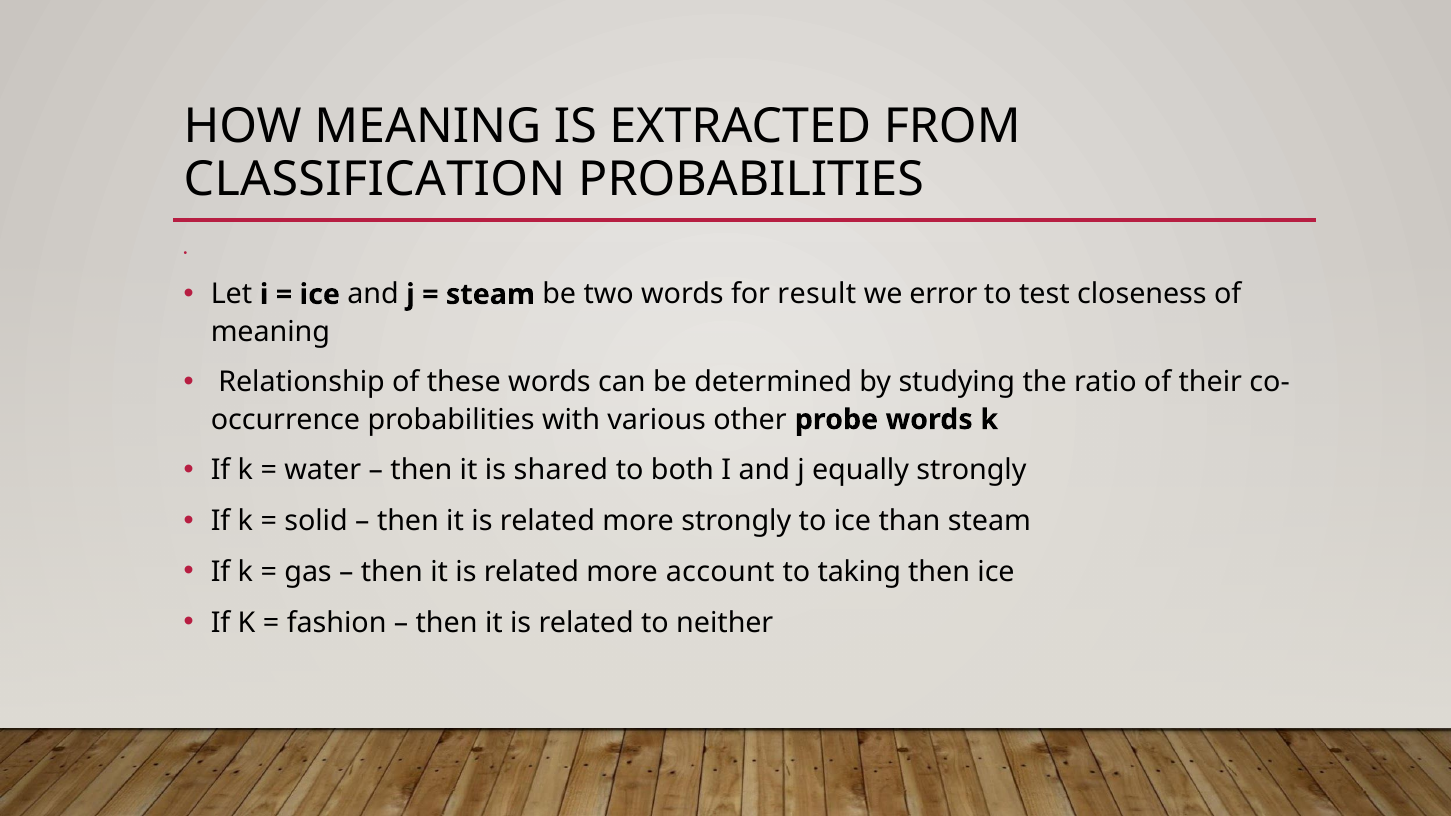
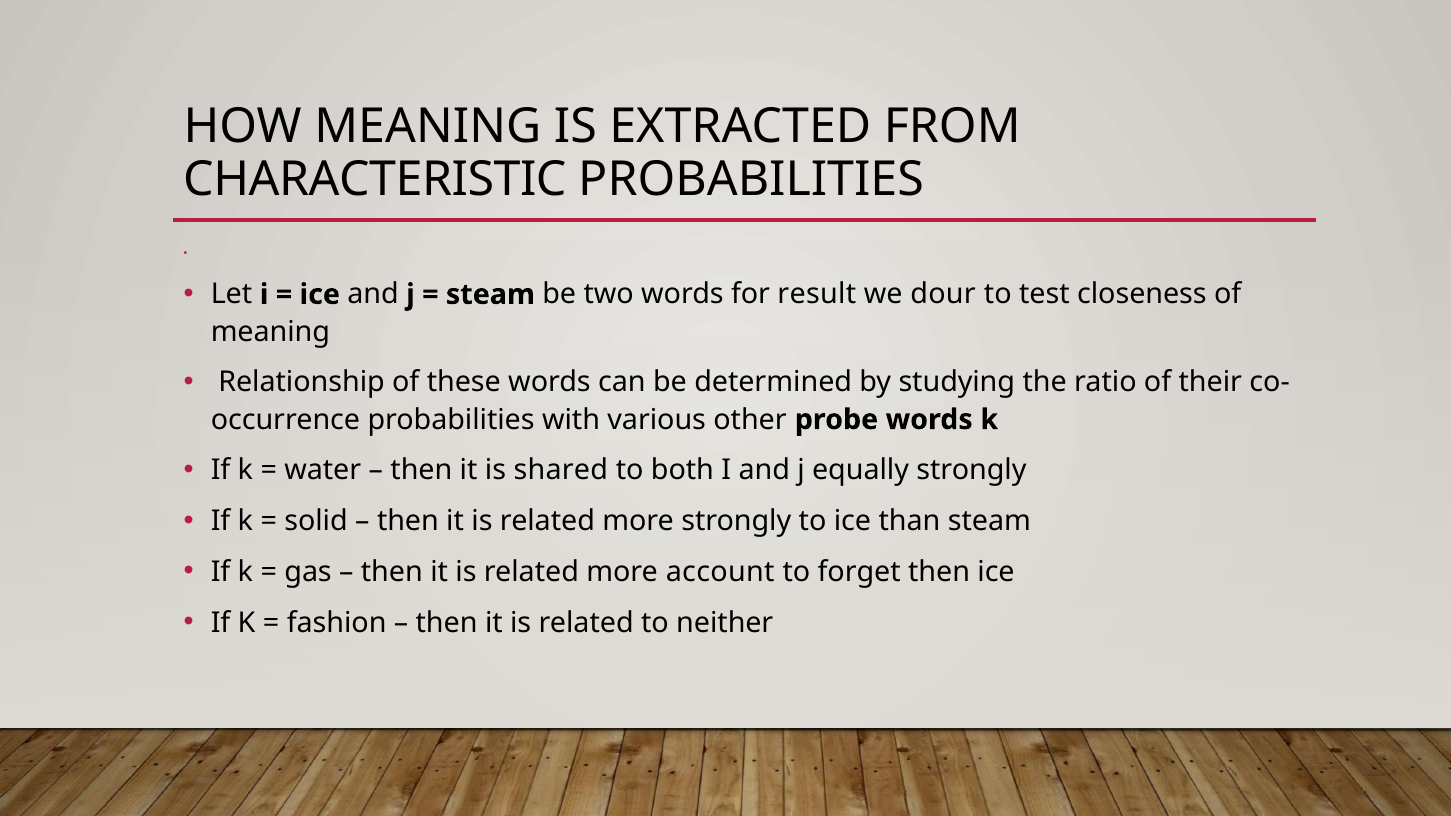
CLASSIFICATION: CLASSIFICATION -> CHARACTERISTIC (375, 179)
error: error -> dour (943, 295)
taking: taking -> forget (859, 572)
